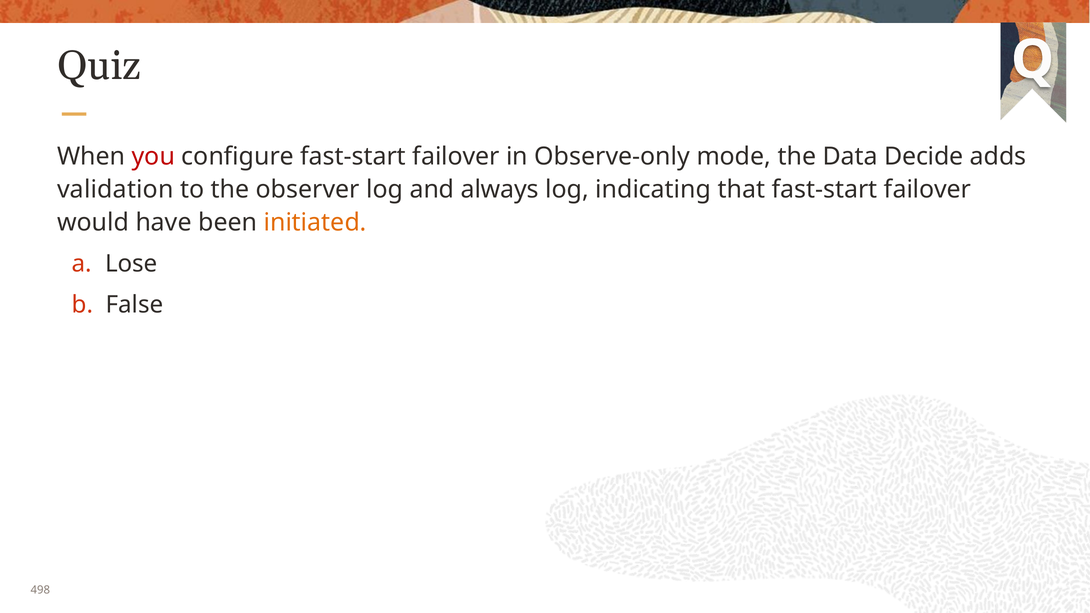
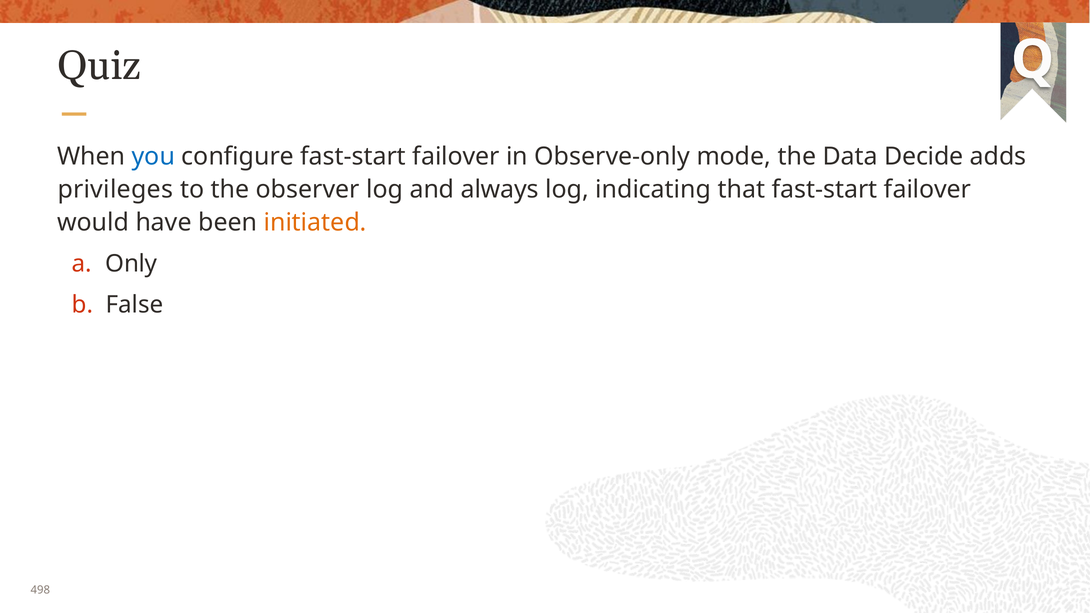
you colour: red -> blue (153, 156)
validation: validation -> privileges (115, 189)
Lose: Lose -> Only (131, 264)
